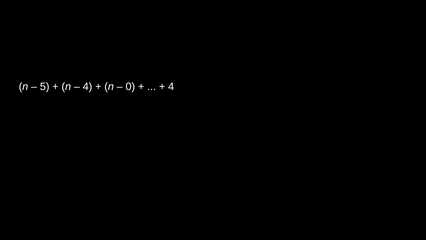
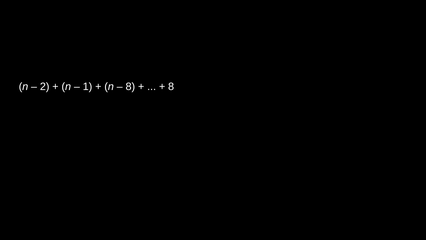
5: 5 -> 2 (45, 87)
4: 4 -> 1 (88, 87)
0: 0 -> 8 (130, 87)
4: 4 -> 8 (171, 87)
